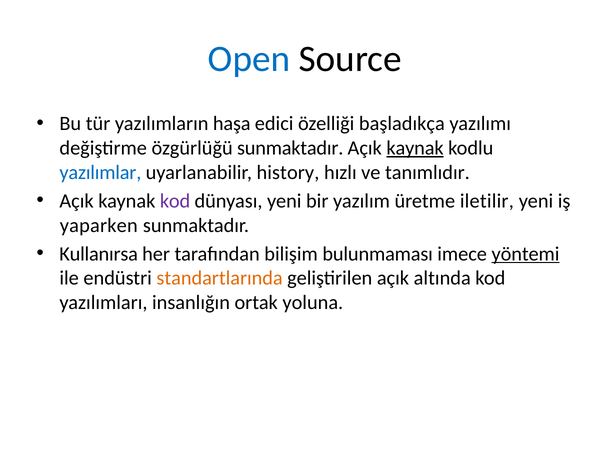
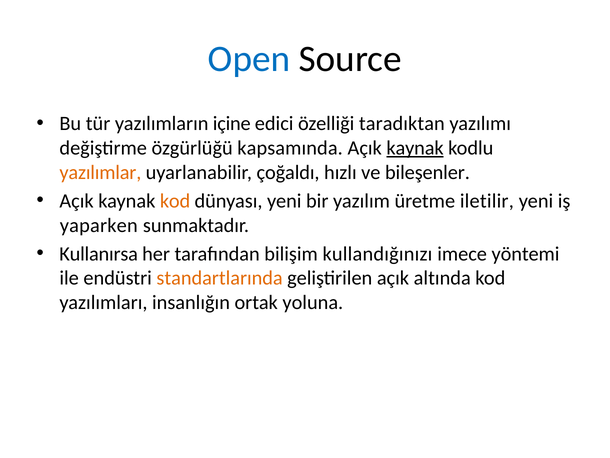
haşa: haşa -> içine (232, 123)
başladıkça: başladıkça -> taradıktan (402, 123)
özgürlüğü sunmaktadır: sunmaktadır -> kapsamında (290, 148)
yazılımlar colour: blue -> orange (100, 172)
history: history -> çoğaldı (288, 172)
tanımlıdır: tanımlıdır -> bileşenler (427, 172)
kod colour: purple -> orange (175, 201)
bulunmaması: bulunmaması -> kullandığınızı (377, 254)
yöntemi underline: present -> none (525, 254)
